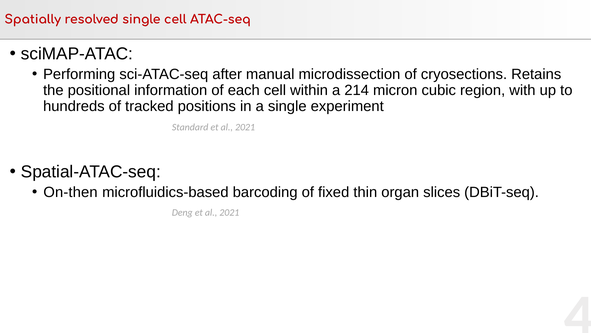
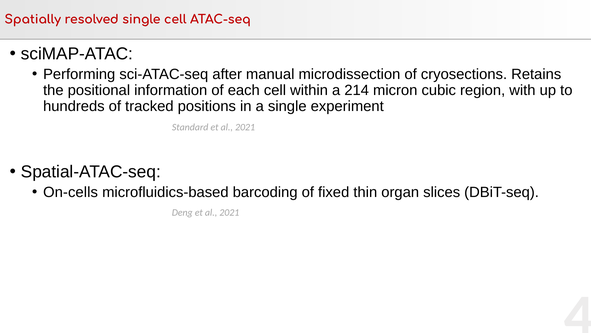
On-then: On-then -> On-cells (71, 192)
